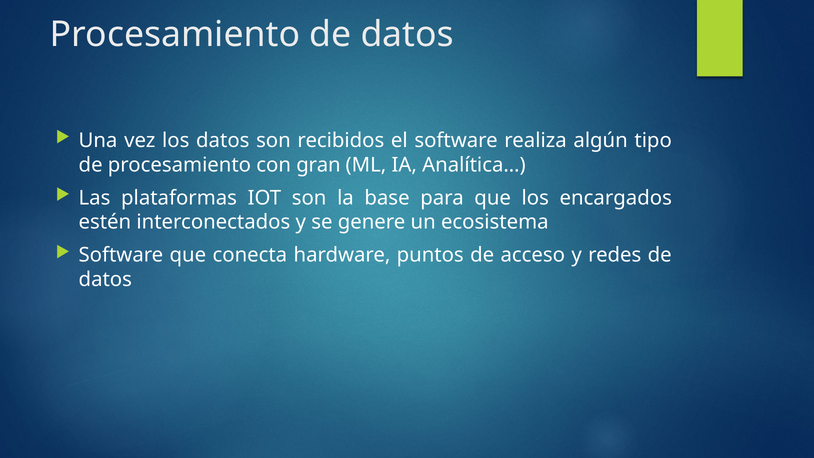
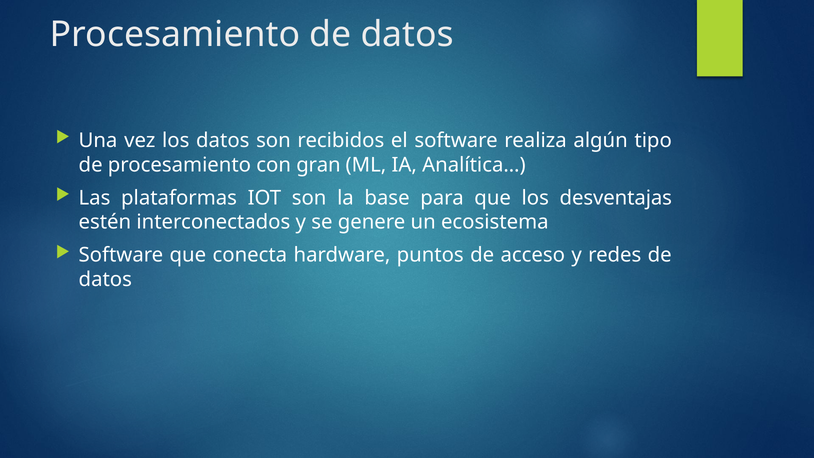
encargados: encargados -> desventajas (616, 198)
